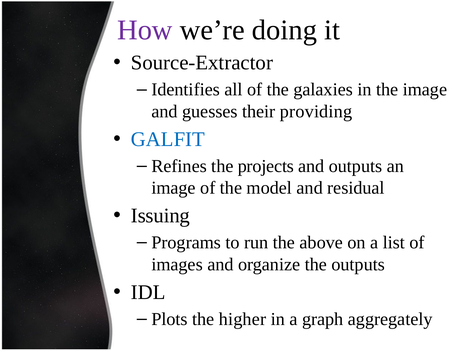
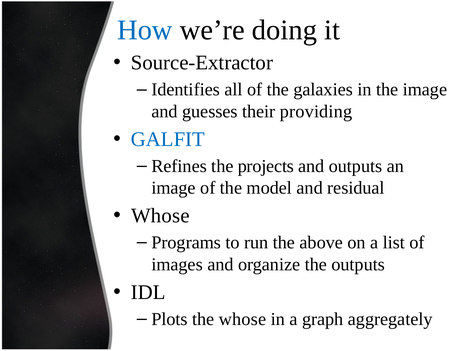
How colour: purple -> blue (145, 30)
Issuing: Issuing -> Whose (160, 216)
the higher: higher -> whose (243, 319)
